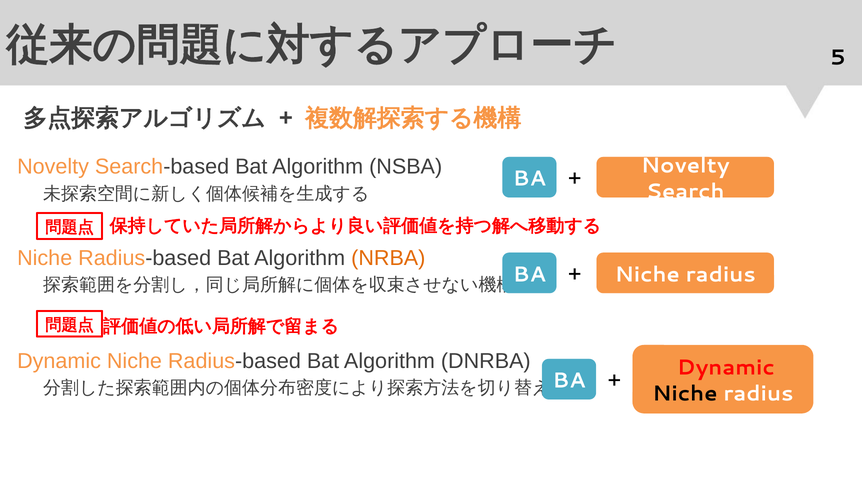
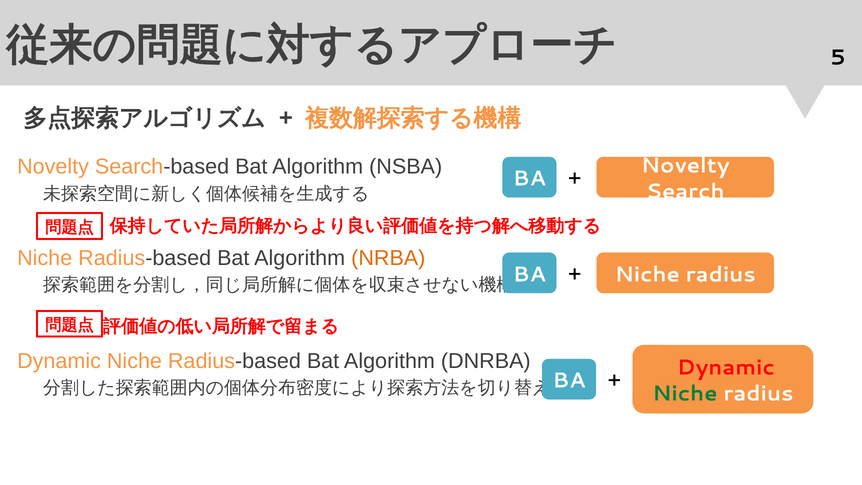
Niche colour: black -> green (685, 393)
